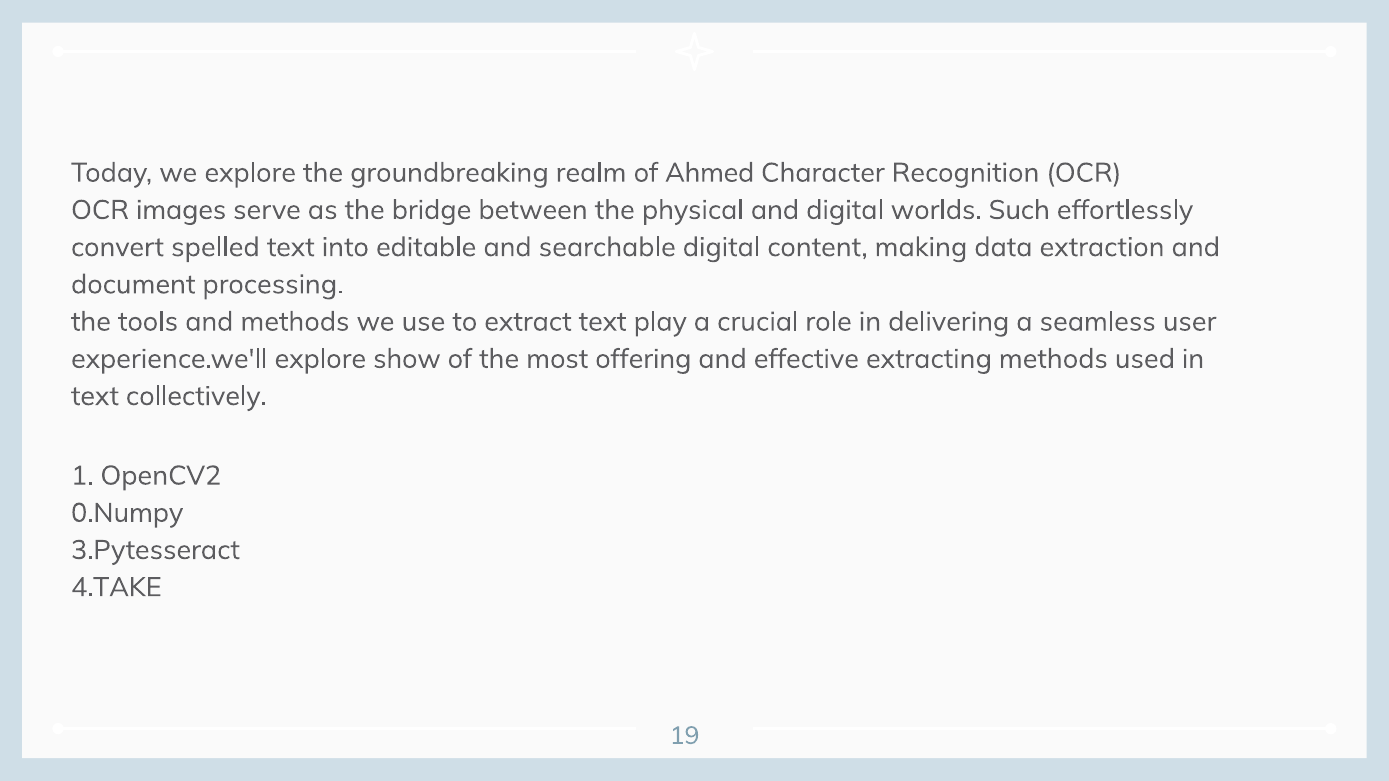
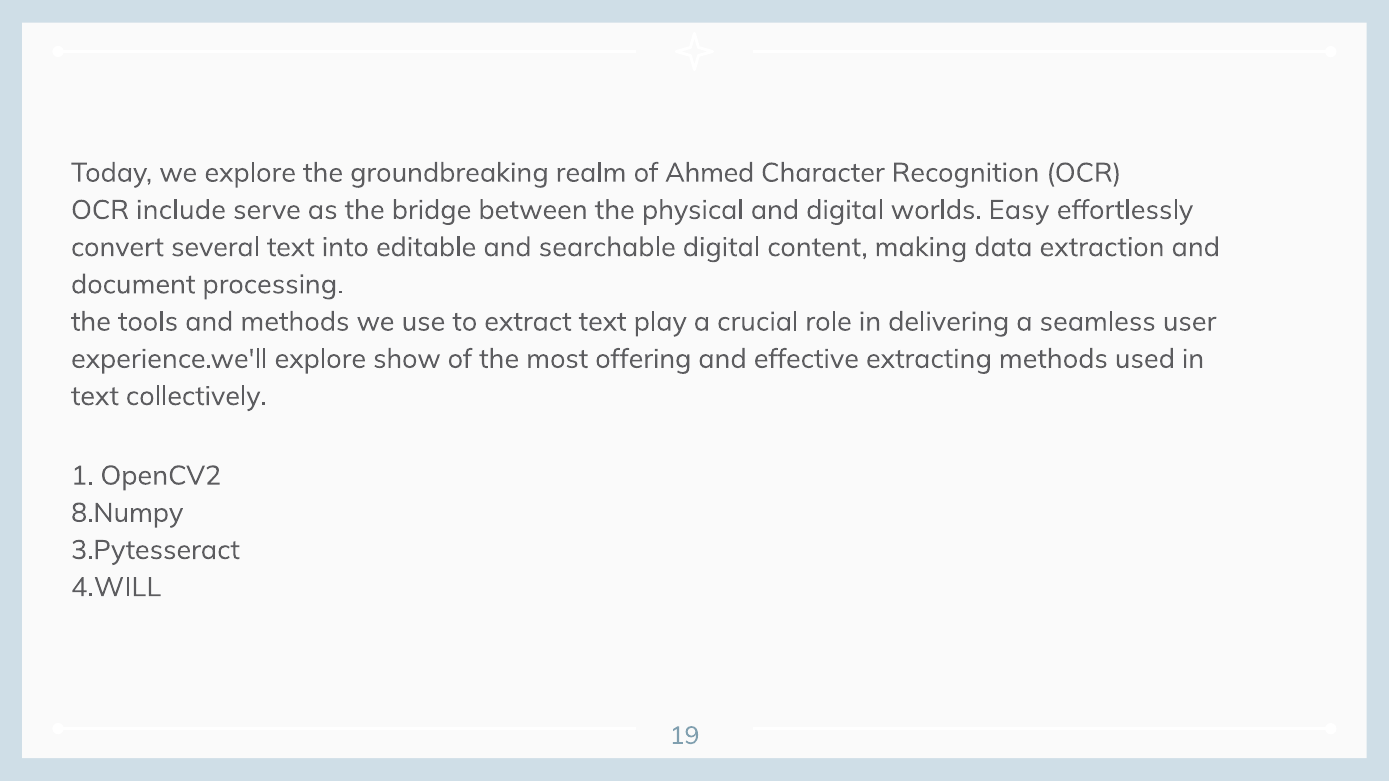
images: images -> include (181, 210)
Such: Such -> Easy (1019, 210)
spelled: spelled -> several (216, 247)
0.Numpy: 0.Numpy -> 8.Numpy (127, 513)
4.TAKE: 4.TAKE -> 4.WILL (116, 588)
